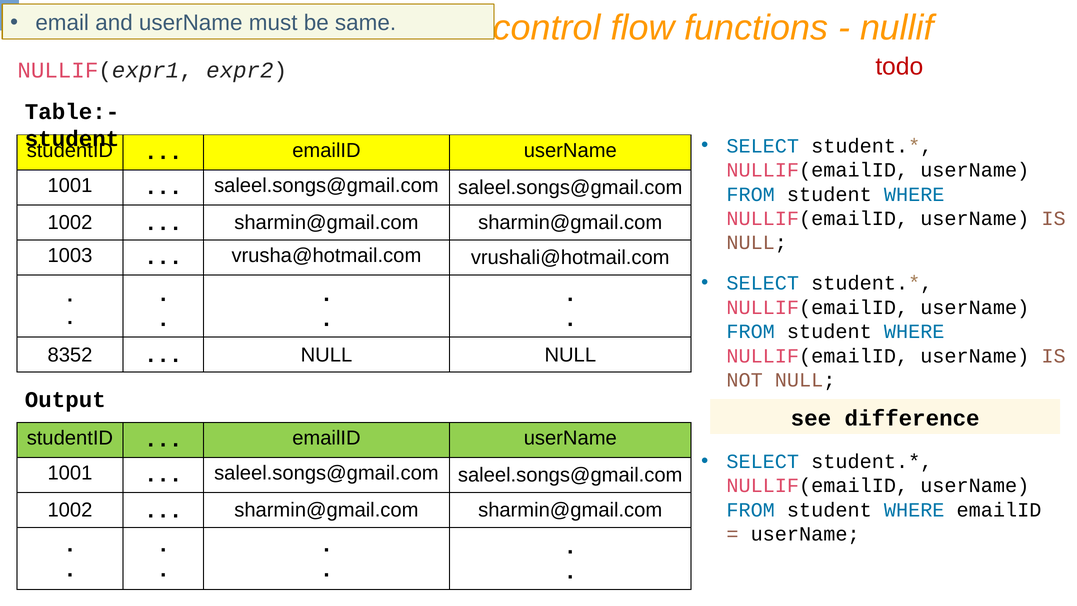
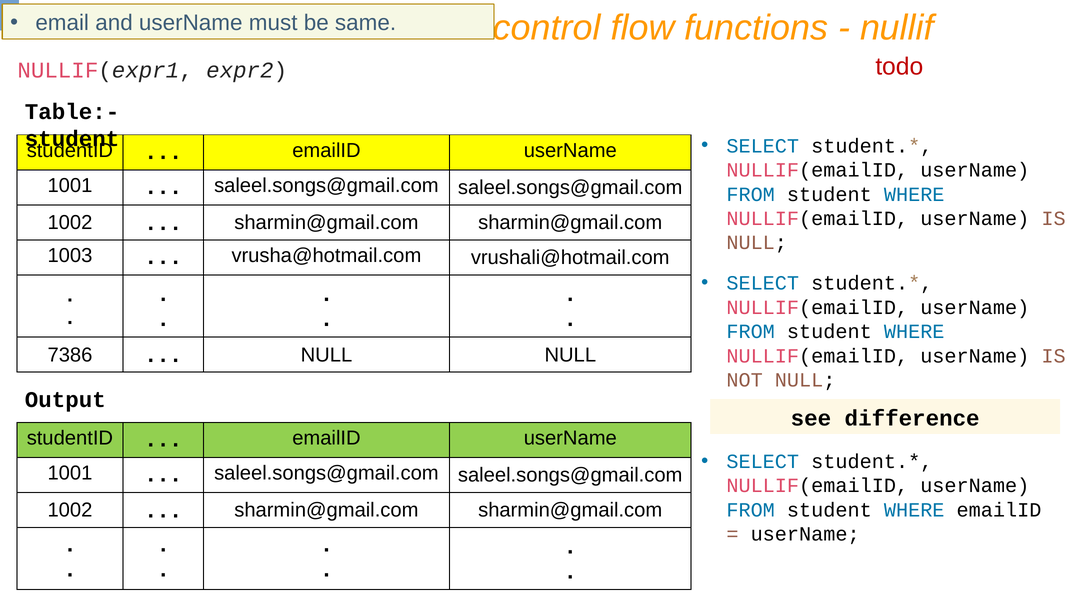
8352: 8352 -> 7386 (70, 355)
